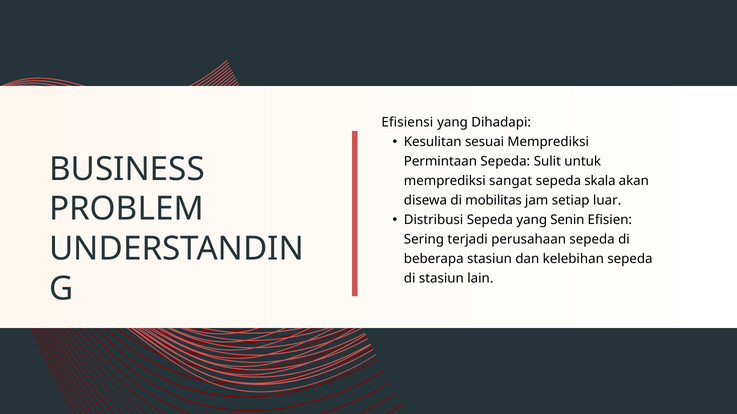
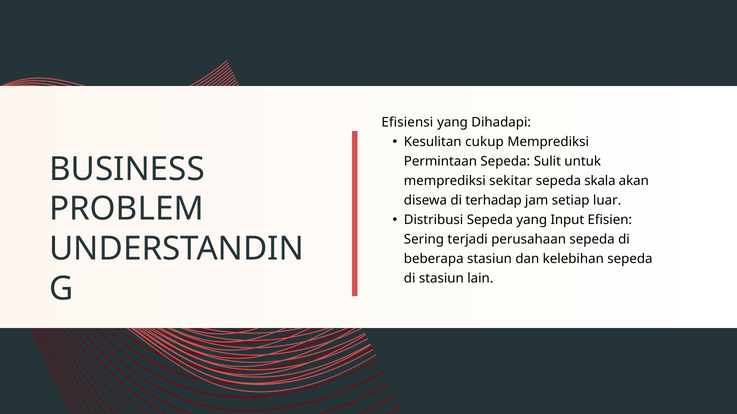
sesuai: sesuai -> cukup (484, 142)
sangat: sangat -> sekitar (511, 181)
mobilitas: mobilitas -> terhadap (494, 201)
Senin: Senin -> Input (567, 220)
